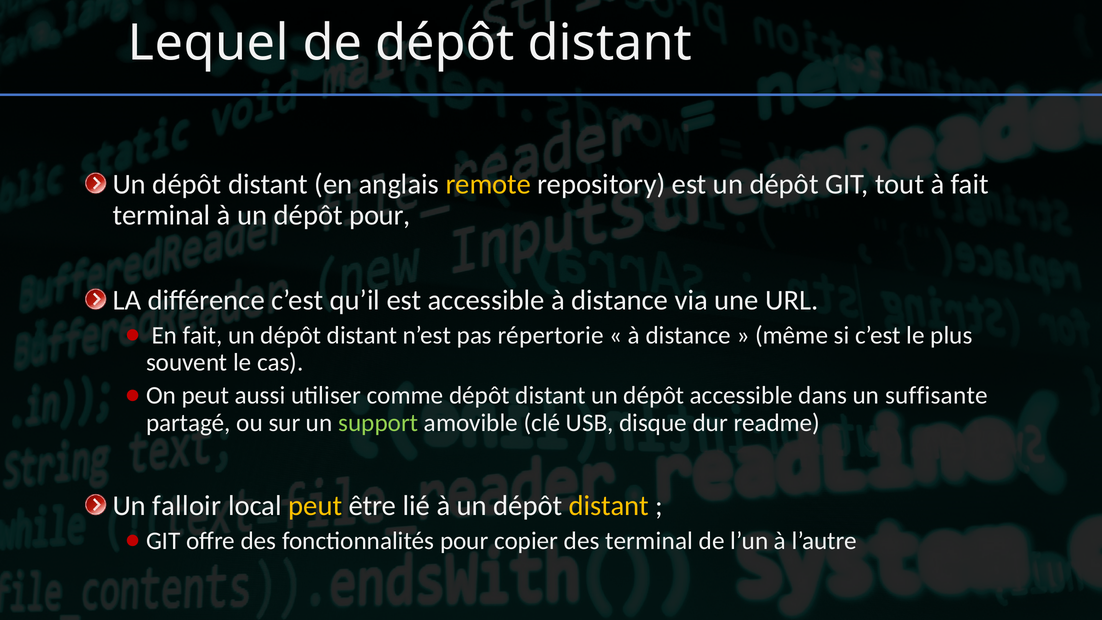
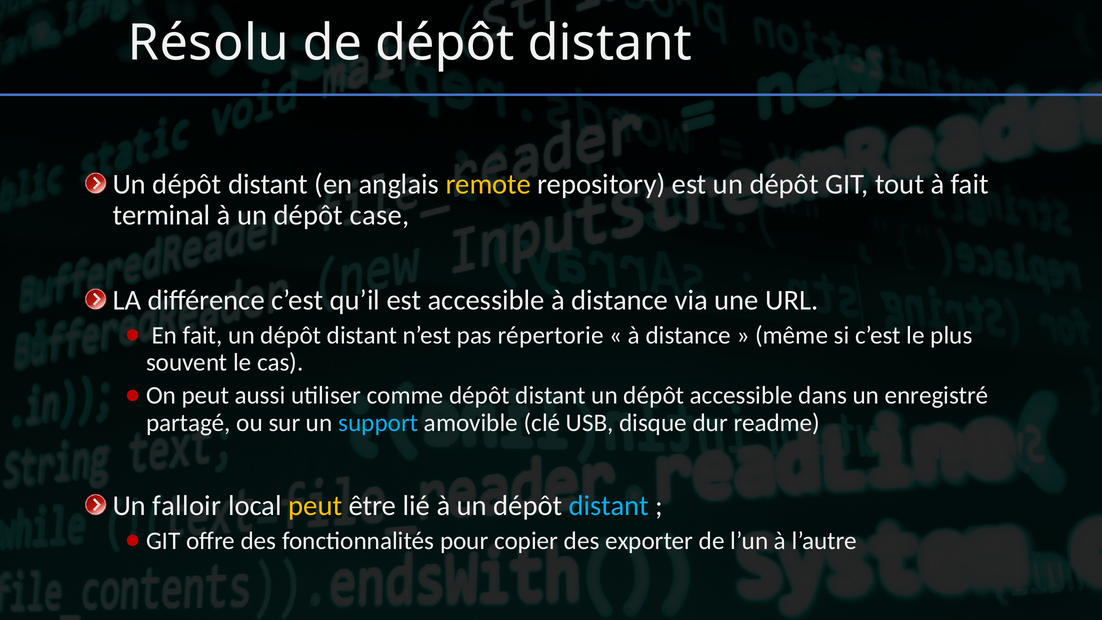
Lequel: Lequel -> Résolu (208, 43)
dépôt pour: pour -> case (380, 215)
suffisante: suffisante -> enregistré (937, 395)
support colour: light green -> light blue (378, 423)
distant colour: yellow -> light blue (609, 506)
des terminal: terminal -> exporter (649, 541)
